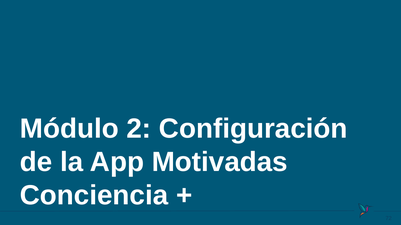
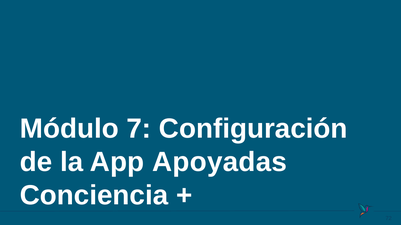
2: 2 -> 7 (139, 129)
Motivadas: Motivadas -> Apoyadas (220, 162)
